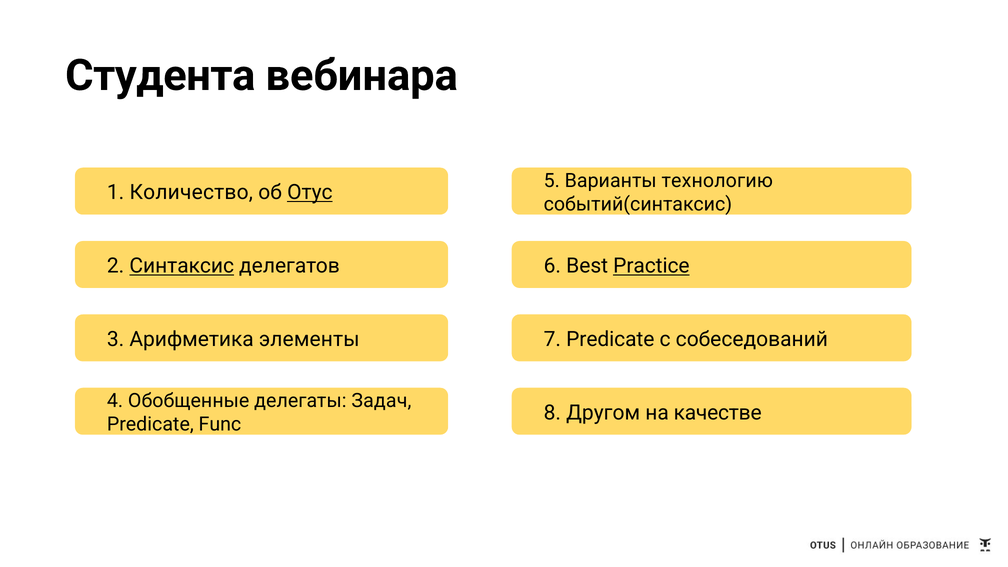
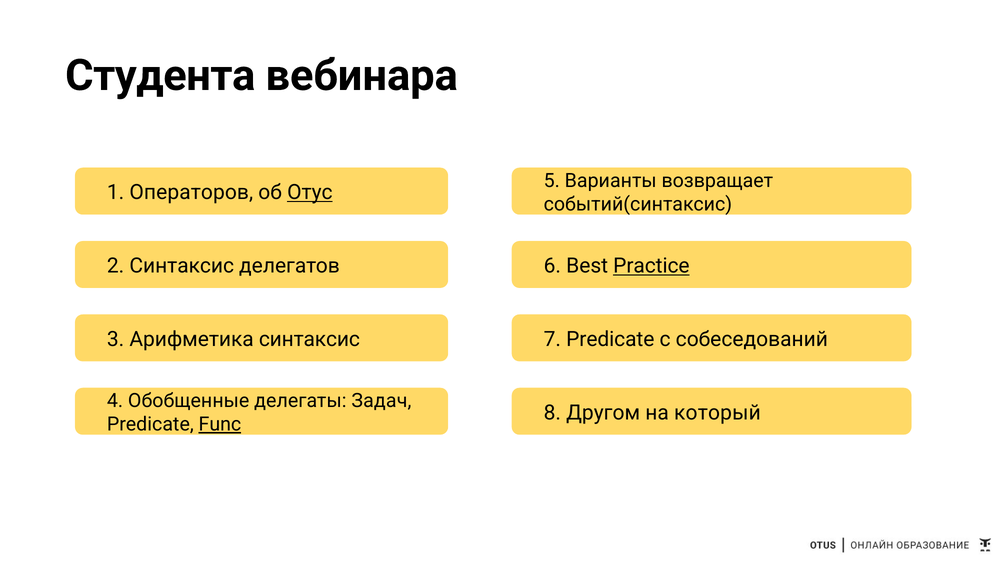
технологию: технологию -> возвращает (717, 181)
Количество: Количество -> Операторов (191, 193)
Синтаксис underline: present -> none (182, 266)
Арифметика элементы: элементы -> синтаксис (309, 339)
качестве: качестве -> который (717, 413)
Func underline: none -> present (220, 424)
